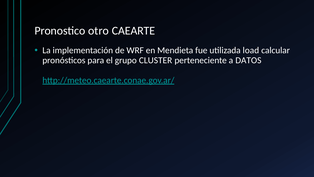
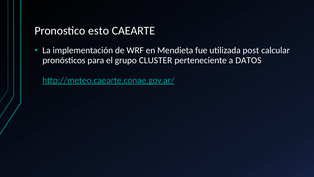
otro: otro -> esto (99, 31)
load: load -> post (251, 50)
